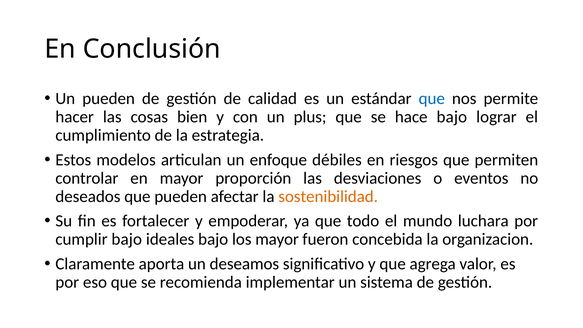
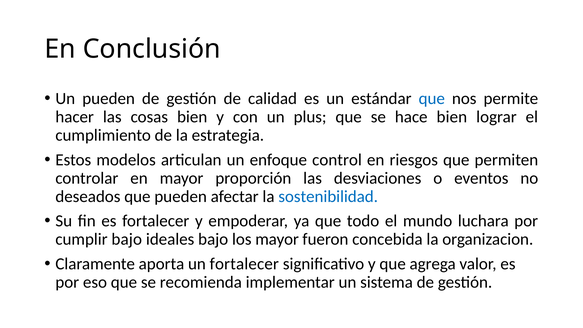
hace bajo: bajo -> bien (452, 117)
débiles: débiles -> control (337, 160)
sostenibilidad colour: orange -> blue (328, 196)
un deseamos: deseamos -> fortalecer (244, 264)
